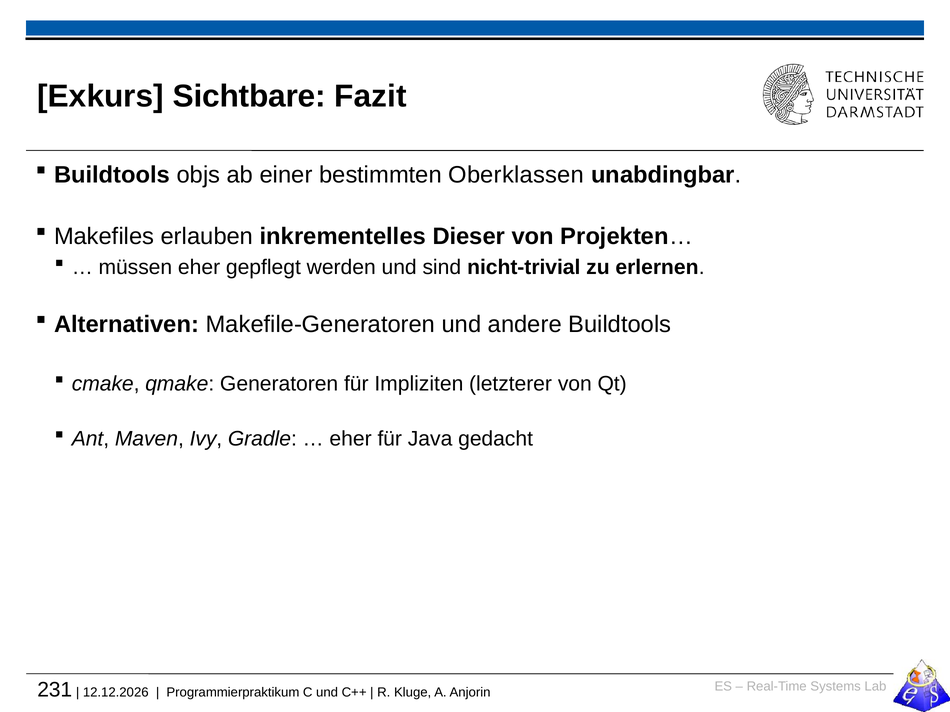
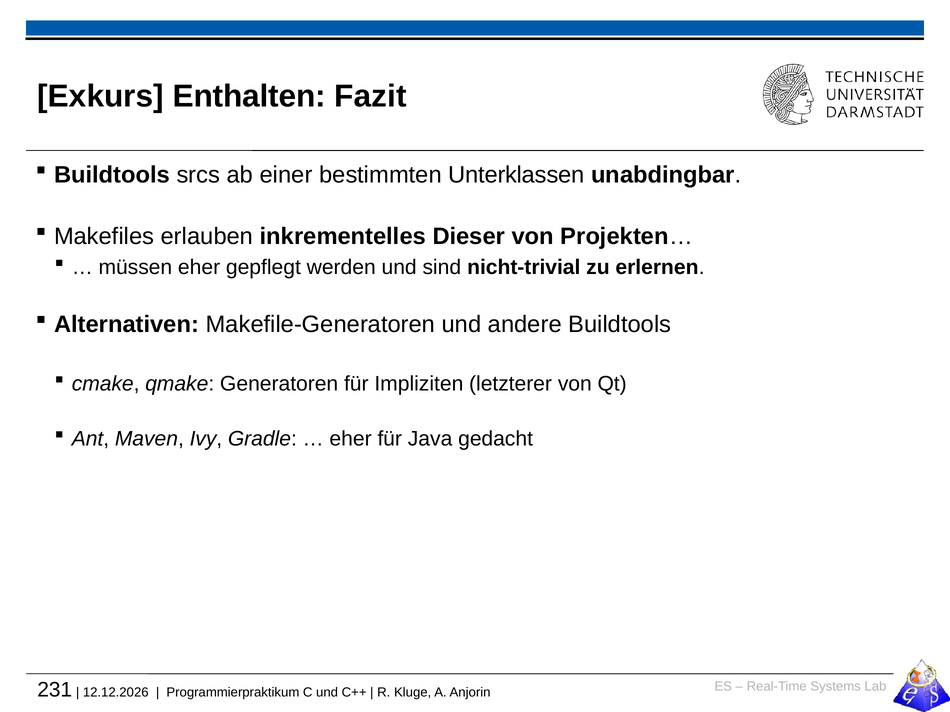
Sichtbare: Sichtbare -> Enthalten (249, 97)
objs: objs -> srcs (198, 175)
Oberklassen: Oberklassen -> Unterklassen (516, 175)
